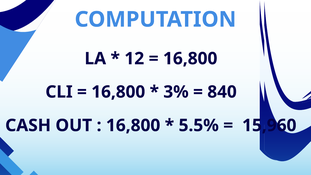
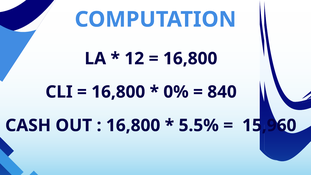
3%: 3% -> 0% (176, 92)
